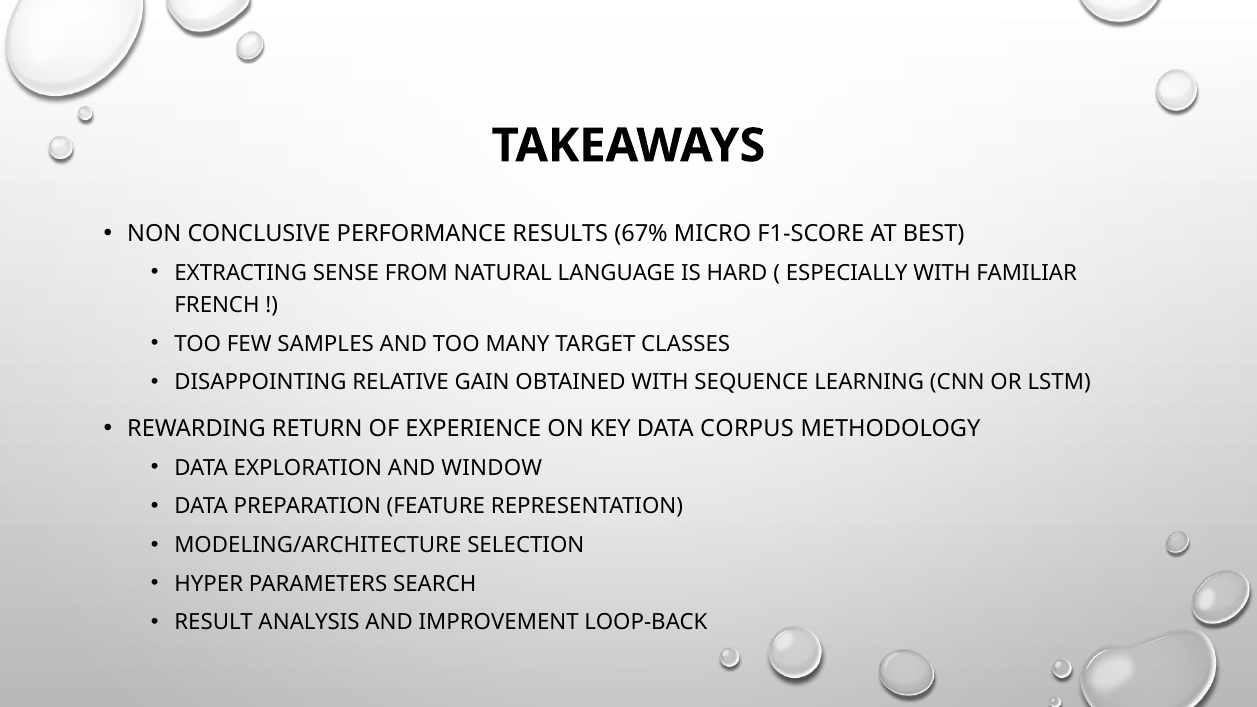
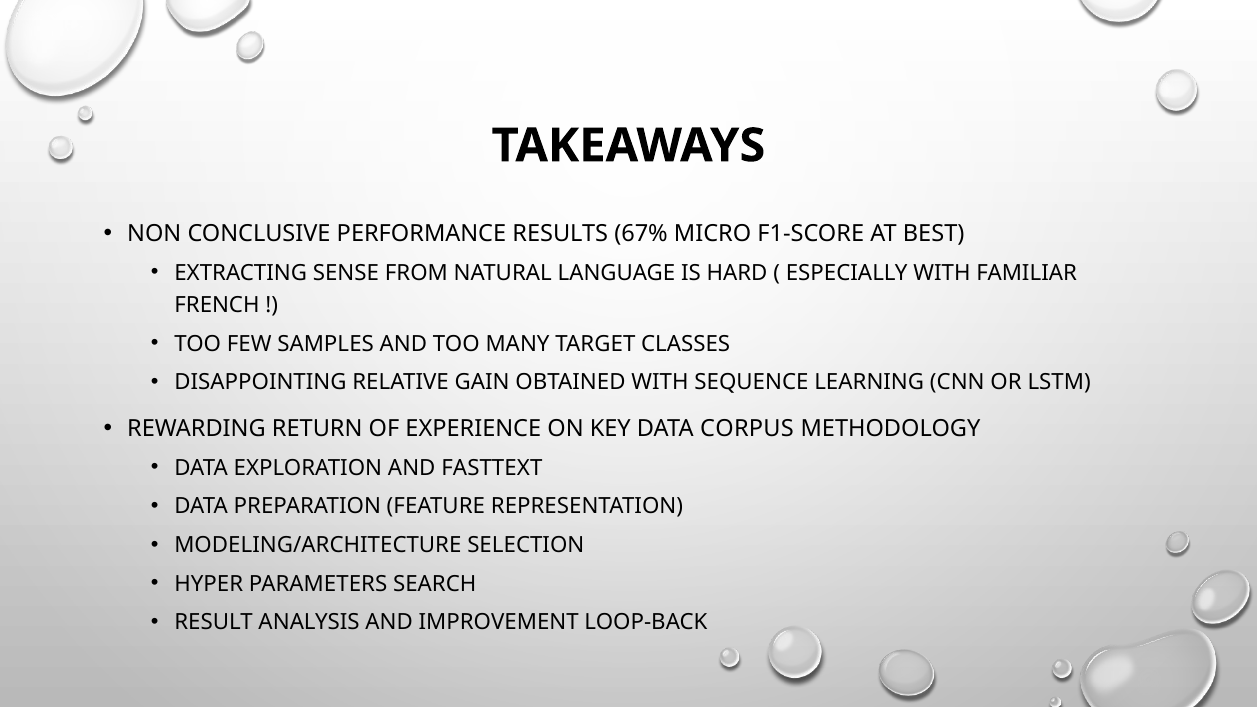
WINDOW: WINDOW -> FASTTEXT (492, 468)
